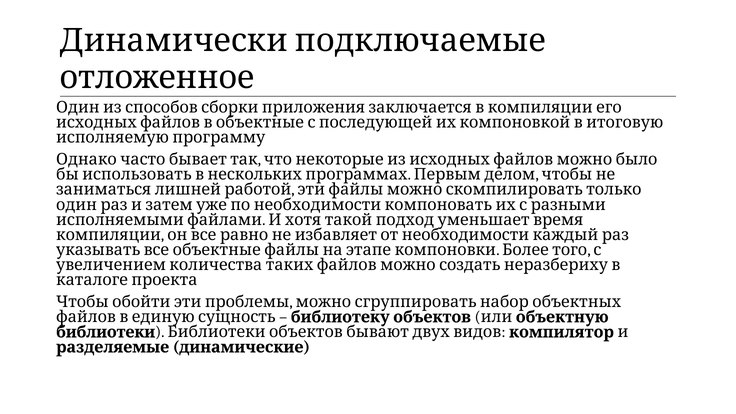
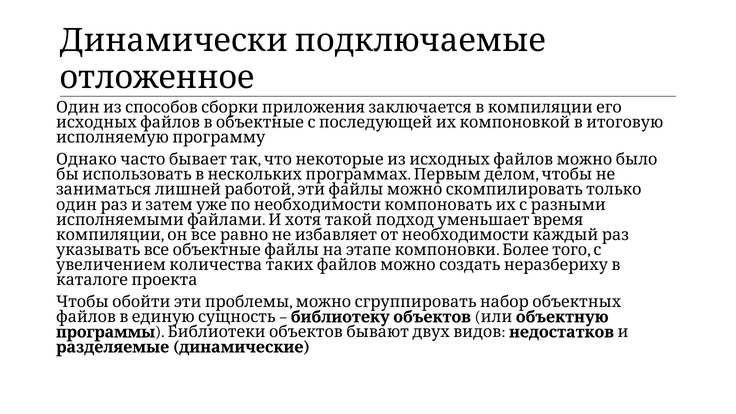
библиотеки: библиотеки -> программы (106, 332)
компилятор: компилятор -> недостатков (562, 332)
